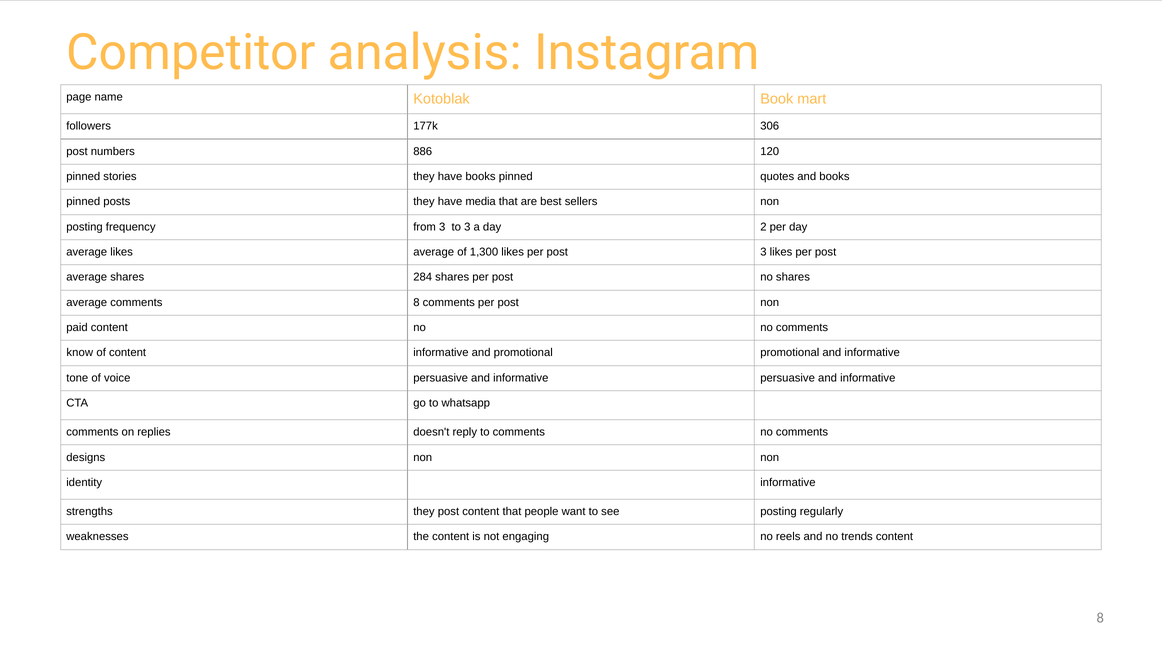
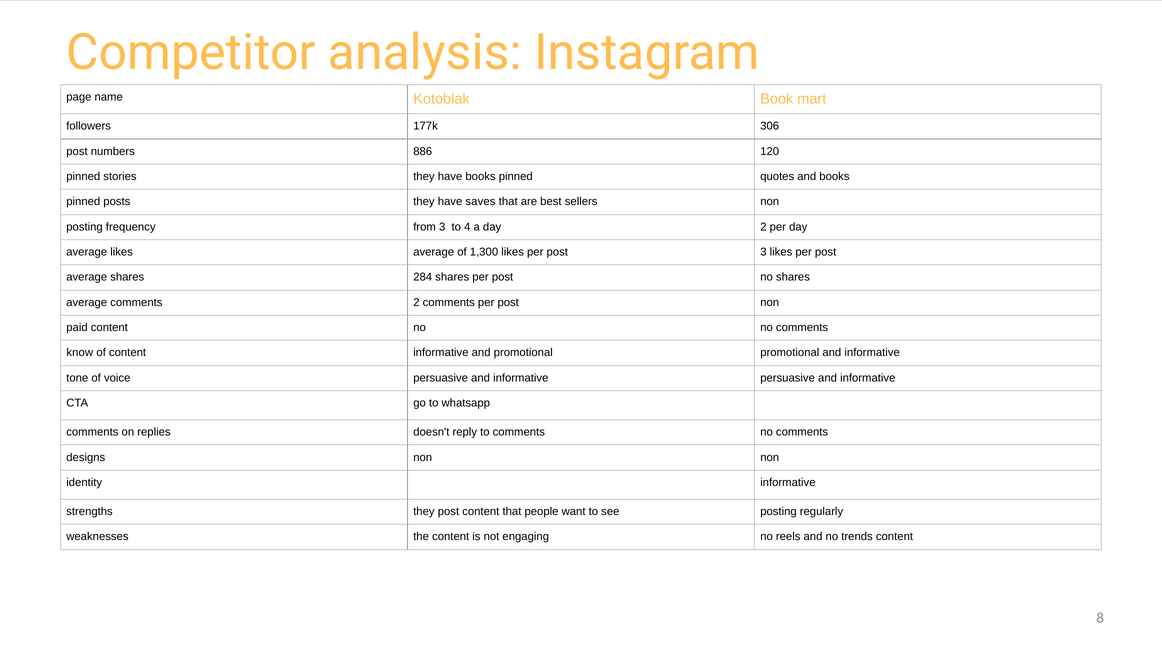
media: media -> saves (480, 202)
to 3: 3 -> 4 (467, 227)
comments 8: 8 -> 2 (416, 302)
